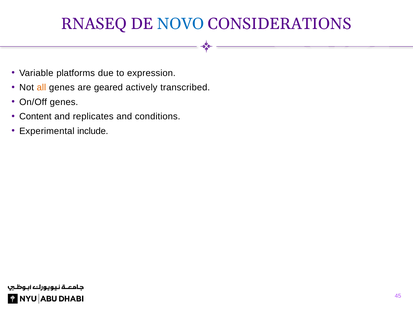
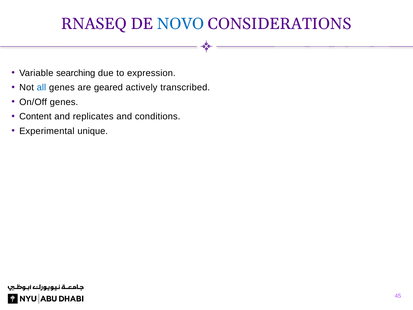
platforms: platforms -> searching (76, 73)
all colour: orange -> blue (41, 88)
include: include -> unique (93, 131)
